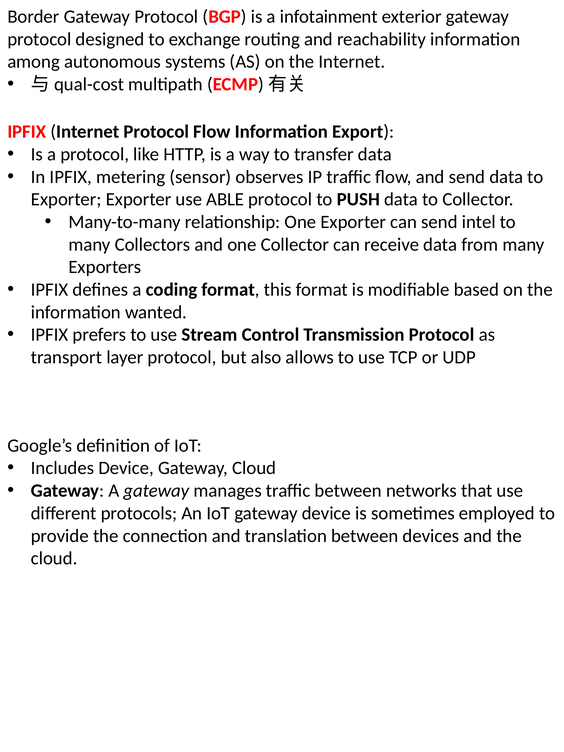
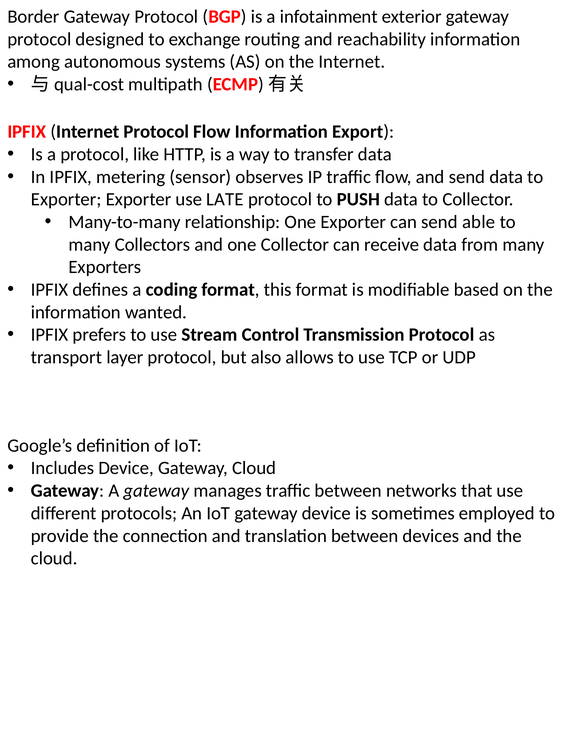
ABLE: ABLE -> LATE (225, 199)
intel: intel -> able (479, 222)
